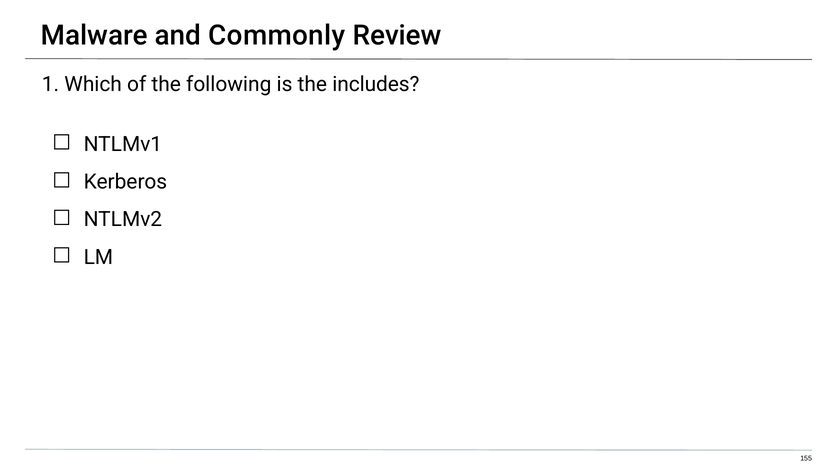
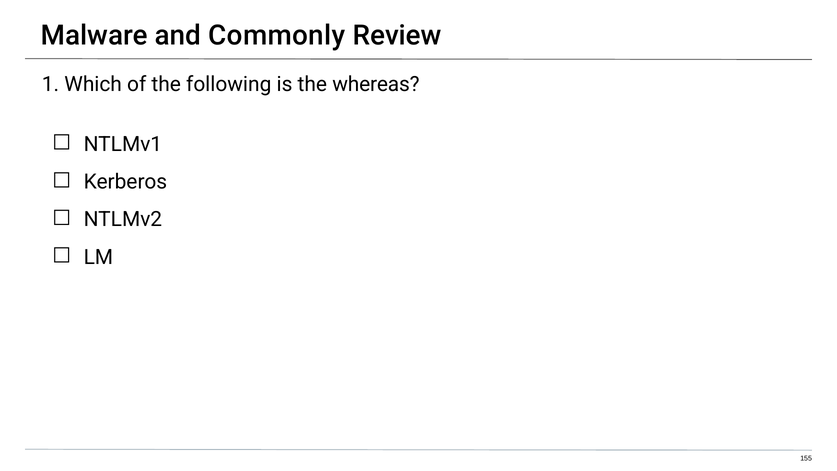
includes: includes -> whereas (376, 84)
